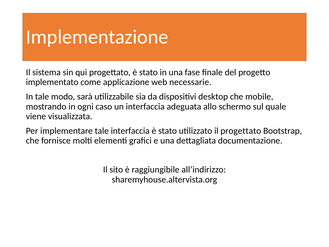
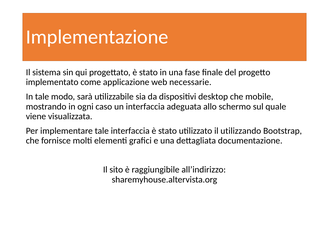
il progettato: progettato -> utilizzando (241, 131)
